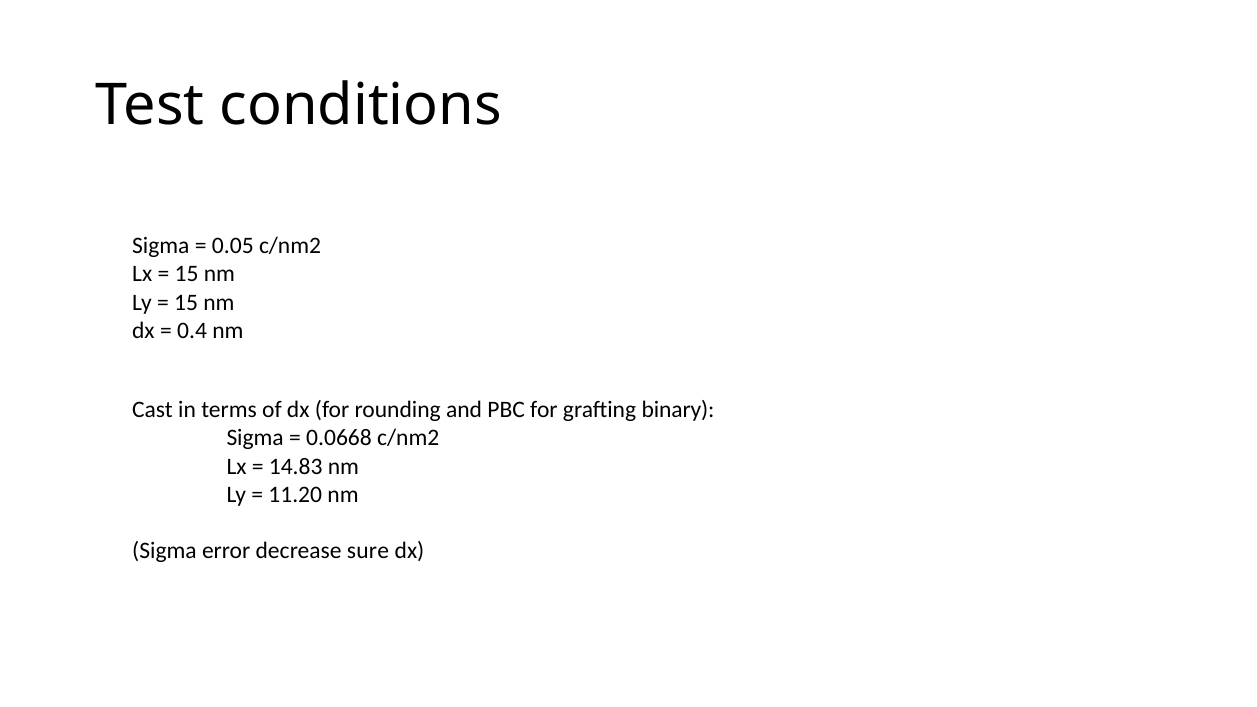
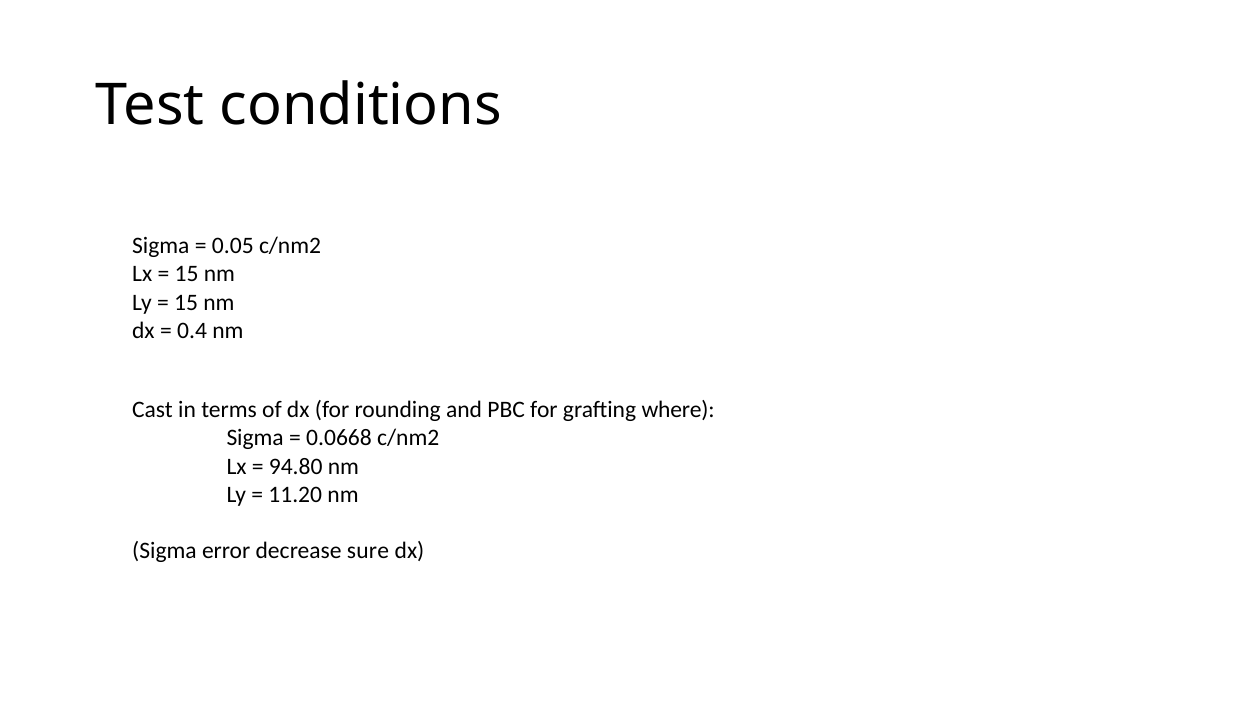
binary: binary -> where (678, 410)
14.83: 14.83 -> 94.80 (296, 466)
